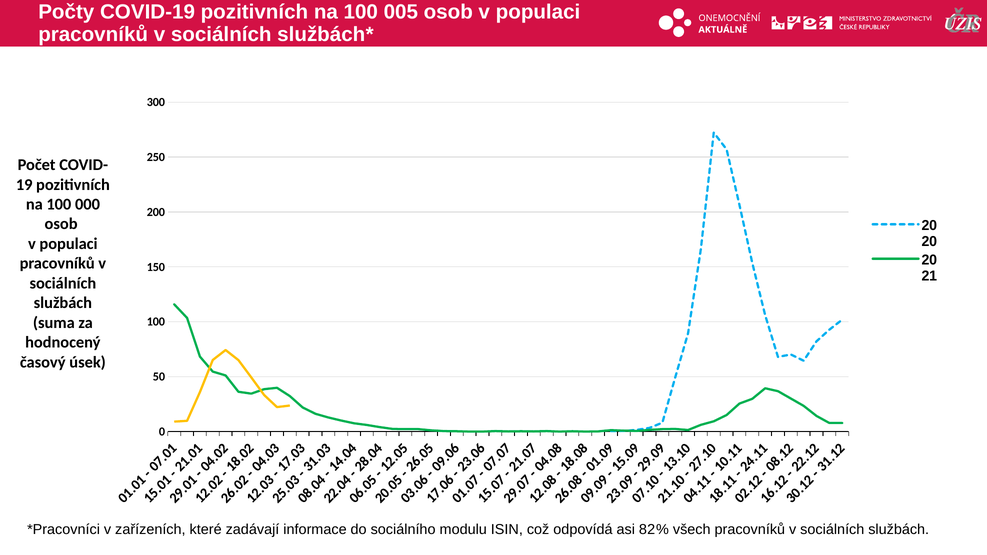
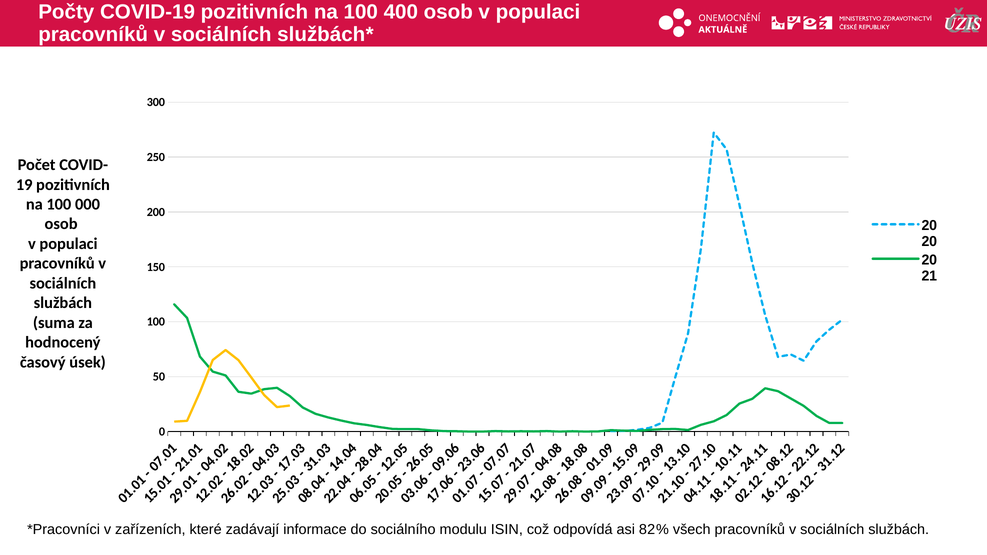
005: 005 -> 400 (401, 12)
